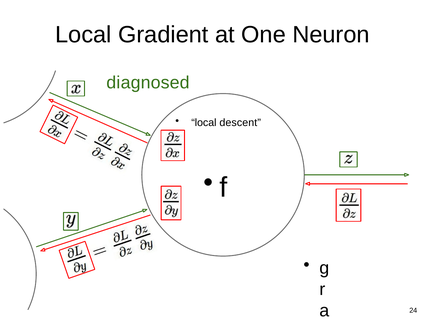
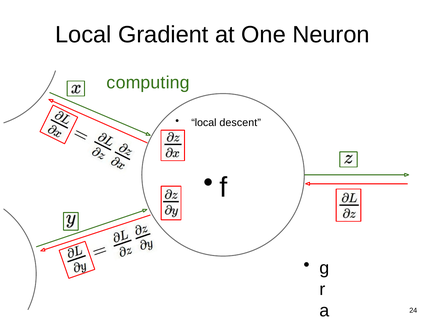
diagnosed: diagnosed -> computing (148, 83)
